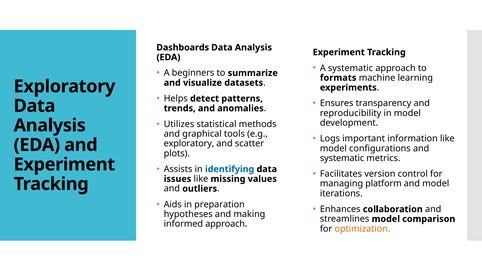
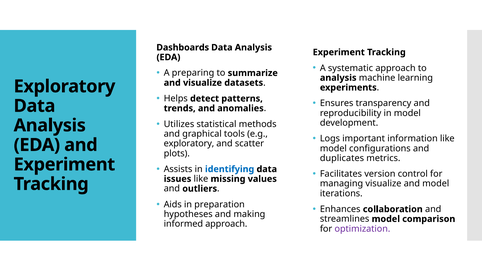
beginners: beginners -> preparing (193, 73)
formats: formats -> analysis (338, 78)
systematic: systematic -> duplicates (342, 158)
managing platform: platform -> visualize (383, 184)
optimization colour: orange -> purple (362, 229)
